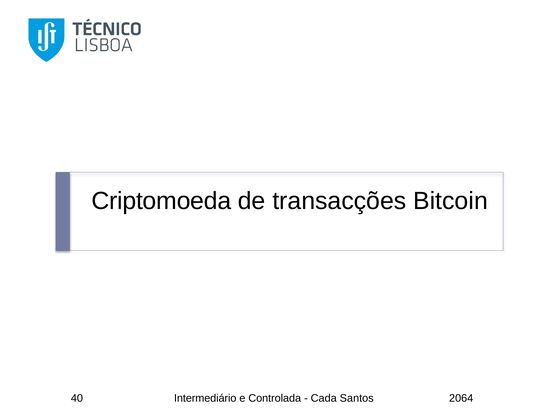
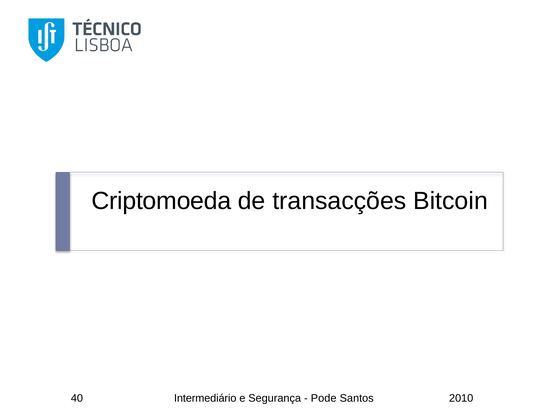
Controlada: Controlada -> Segurança (275, 399)
Cada: Cada -> Pode (324, 399)
2064: 2064 -> 2010 (461, 399)
